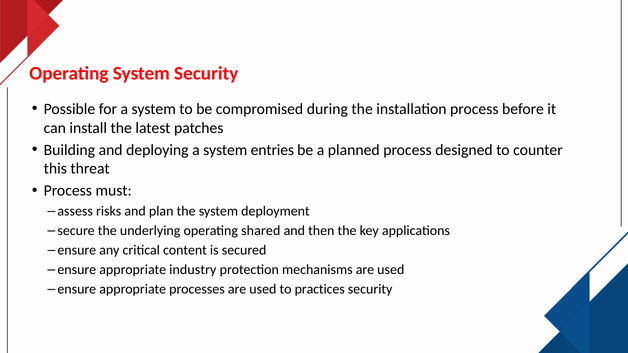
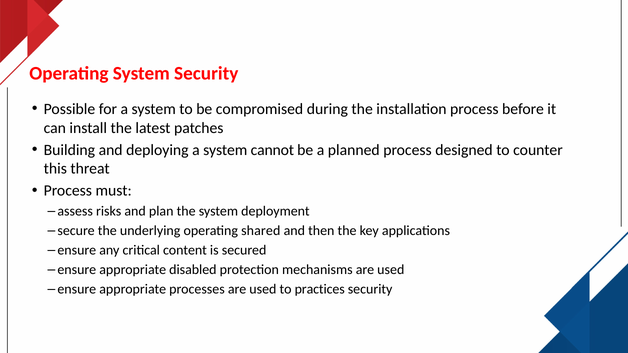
entries: entries -> cannot (272, 150)
industry: industry -> disabled (193, 270)
